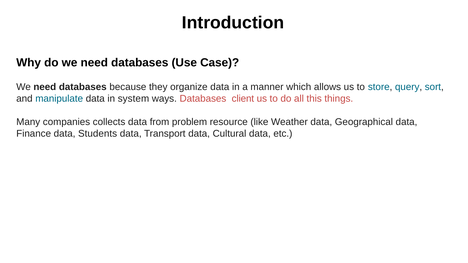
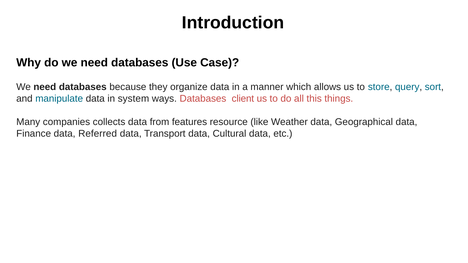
problem: problem -> features (190, 122)
Students: Students -> Referred (98, 134)
